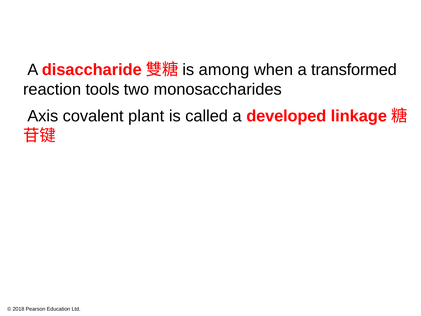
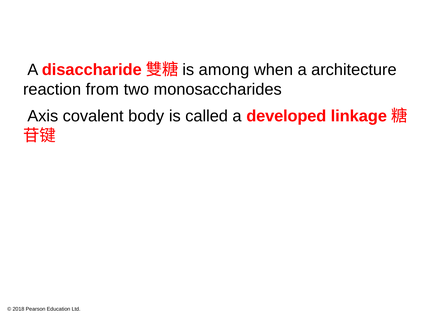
transformed: transformed -> architecture (354, 70)
tools: tools -> from (102, 89)
plant: plant -> body (146, 116)
